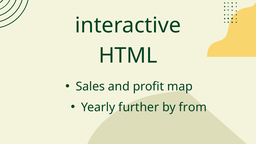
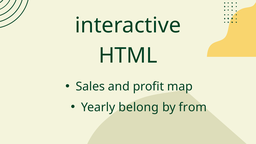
further: further -> belong (139, 107)
